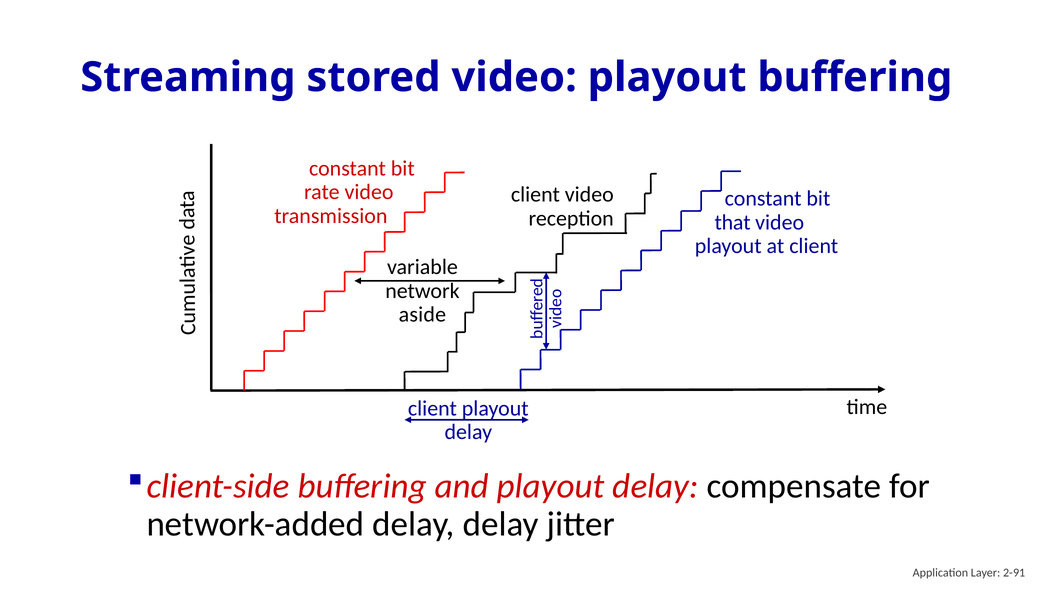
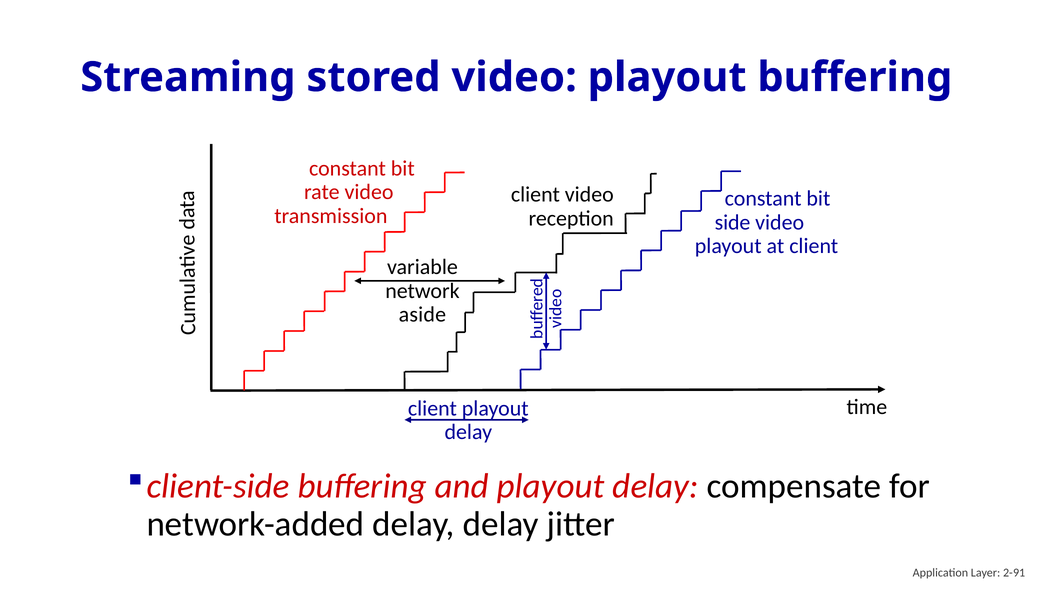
that: that -> side (733, 223)
